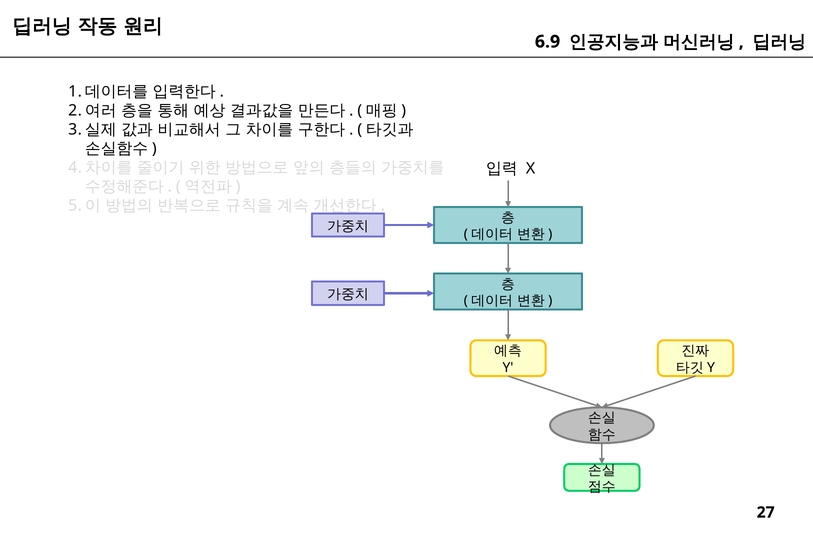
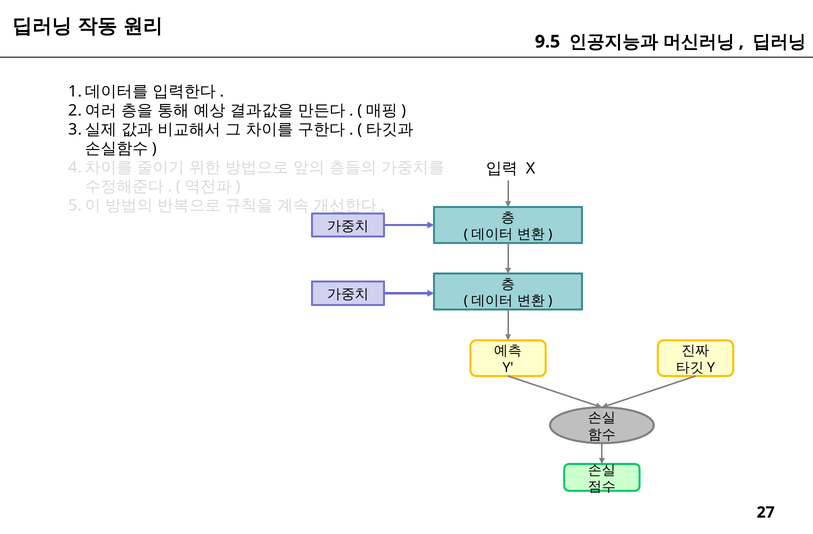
6.9: 6.9 -> 9.5 (548, 42)
